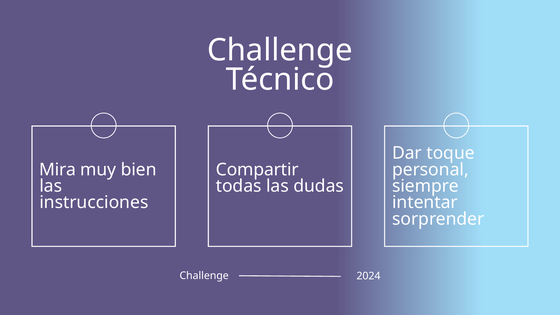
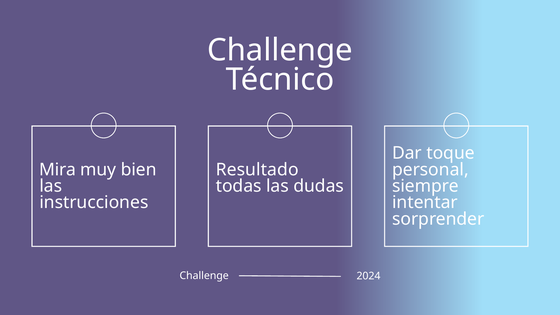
Compartir: Compartir -> Resultado (257, 170)
